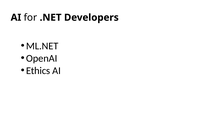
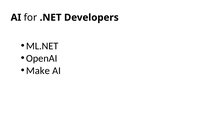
Ethics: Ethics -> Make (38, 71)
